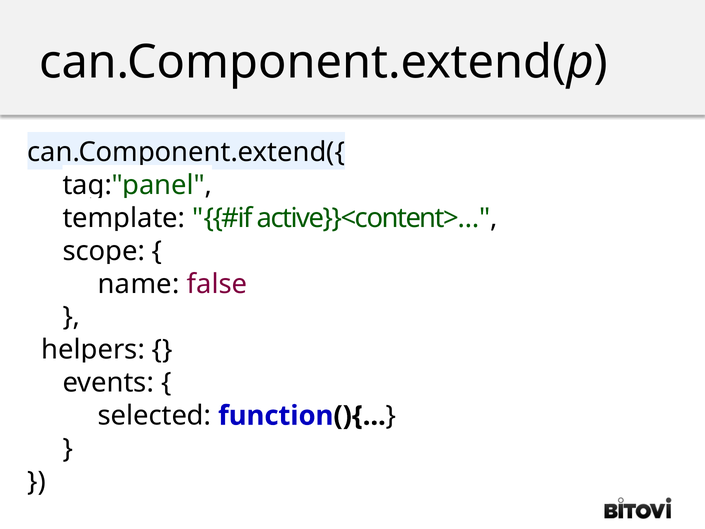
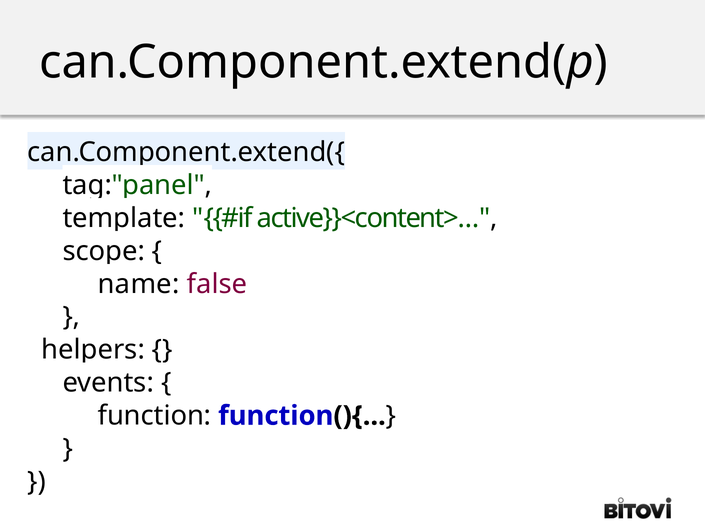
selected: selected -> function (154, 416)
